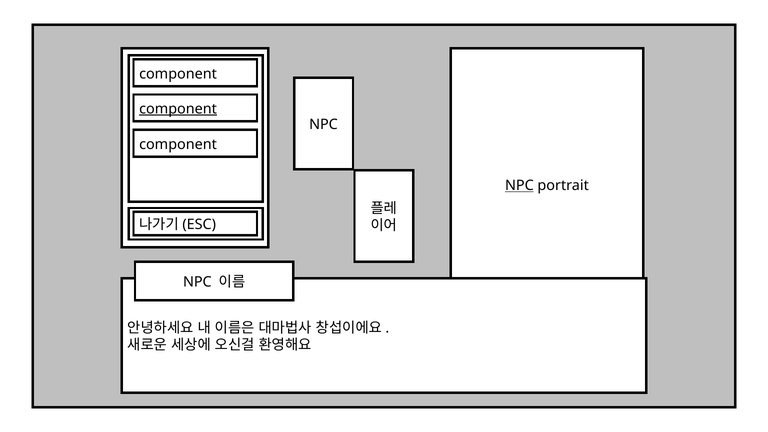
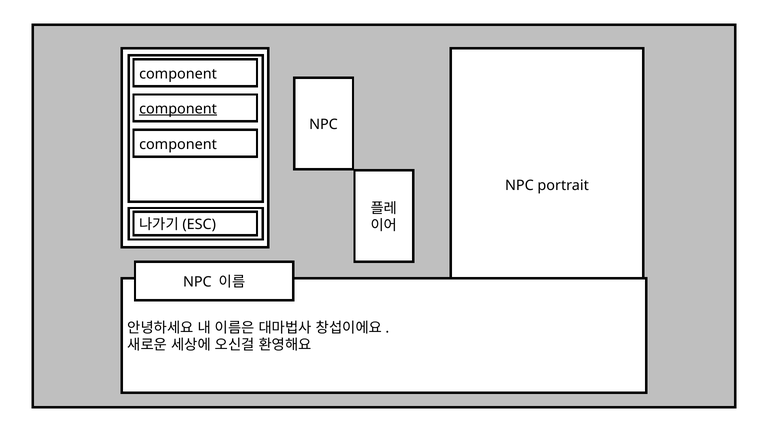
NPC underline: present -> none (519, 186)
